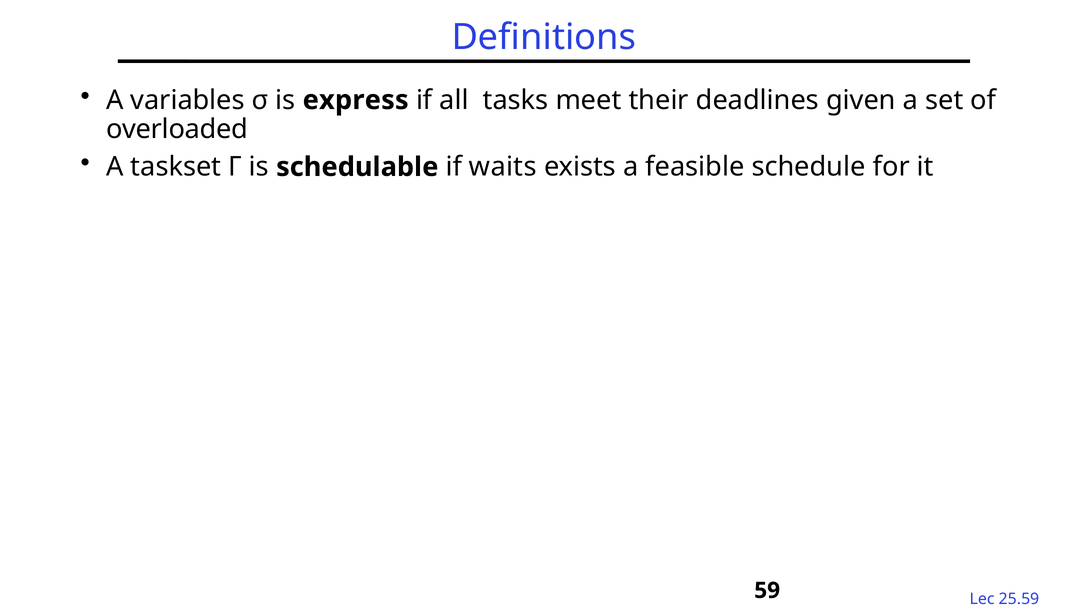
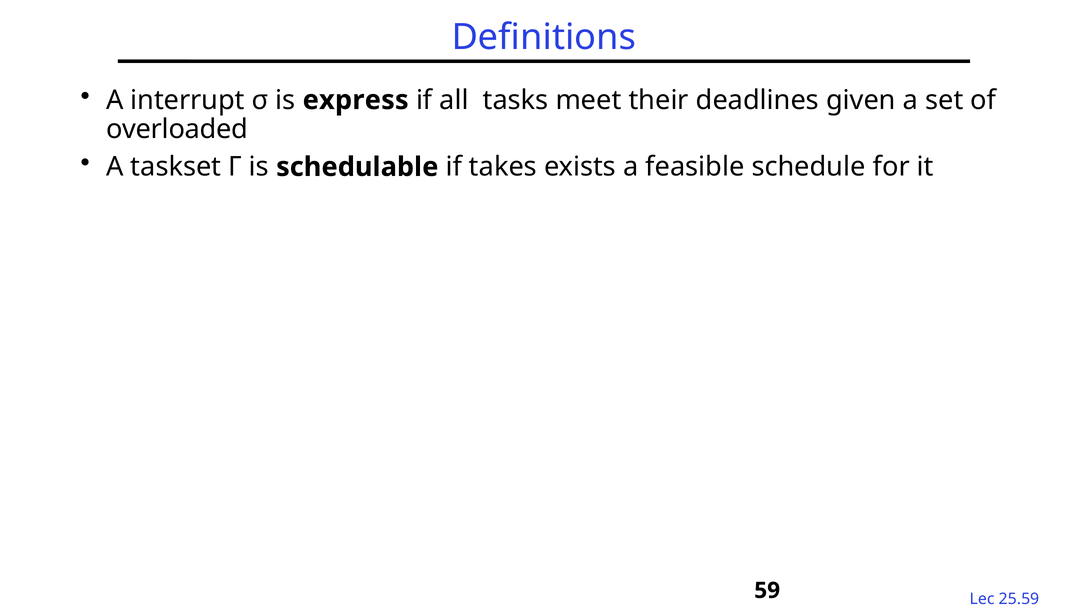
variables: variables -> interrupt (188, 100)
waits: waits -> takes (503, 167)
